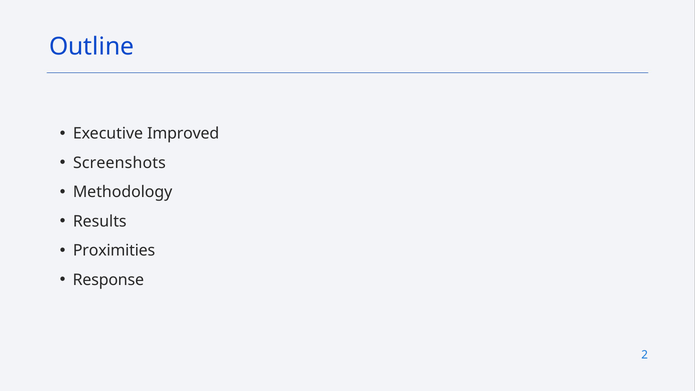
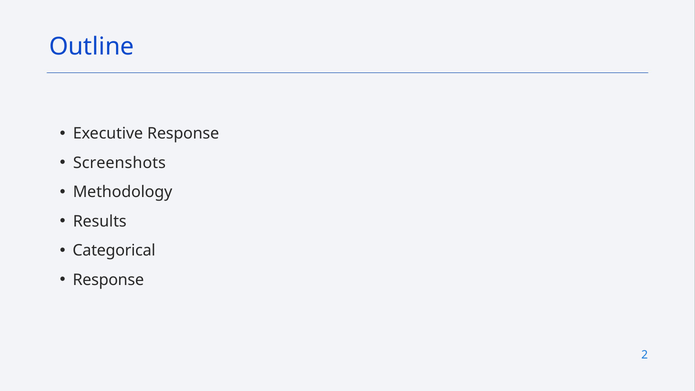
Executive Improved: Improved -> Response (183, 134)
Proximities: Proximities -> Categorical (114, 251)
